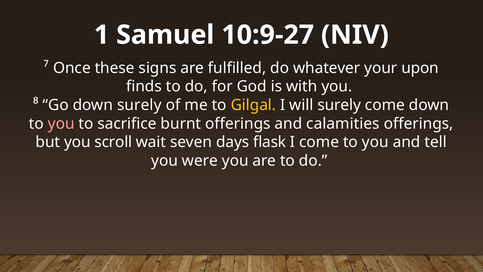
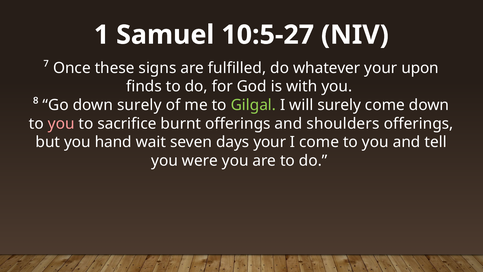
10:9-27: 10:9-27 -> 10:5-27 (268, 35)
Gilgal colour: yellow -> light green (253, 105)
calamities: calamities -> shoulders (343, 123)
scroll: scroll -> hand (113, 142)
days flask: flask -> your (270, 142)
